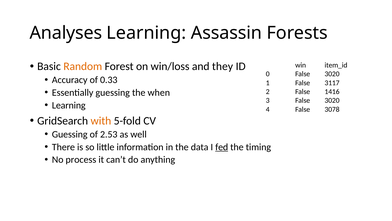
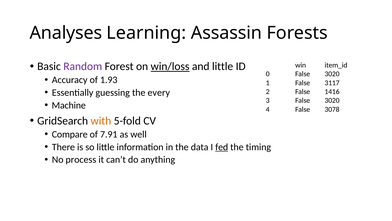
Random colour: orange -> purple (83, 66)
win/loss underline: none -> present (170, 66)
and they: they -> little (223, 66)
0.33: 0.33 -> 1.93 (109, 80)
when: when -> every (159, 92)
Learning: Learning -> Machine (69, 105)
Guessing: Guessing -> Compare (70, 134)
2.53: 2.53 -> 7.91 (109, 134)
